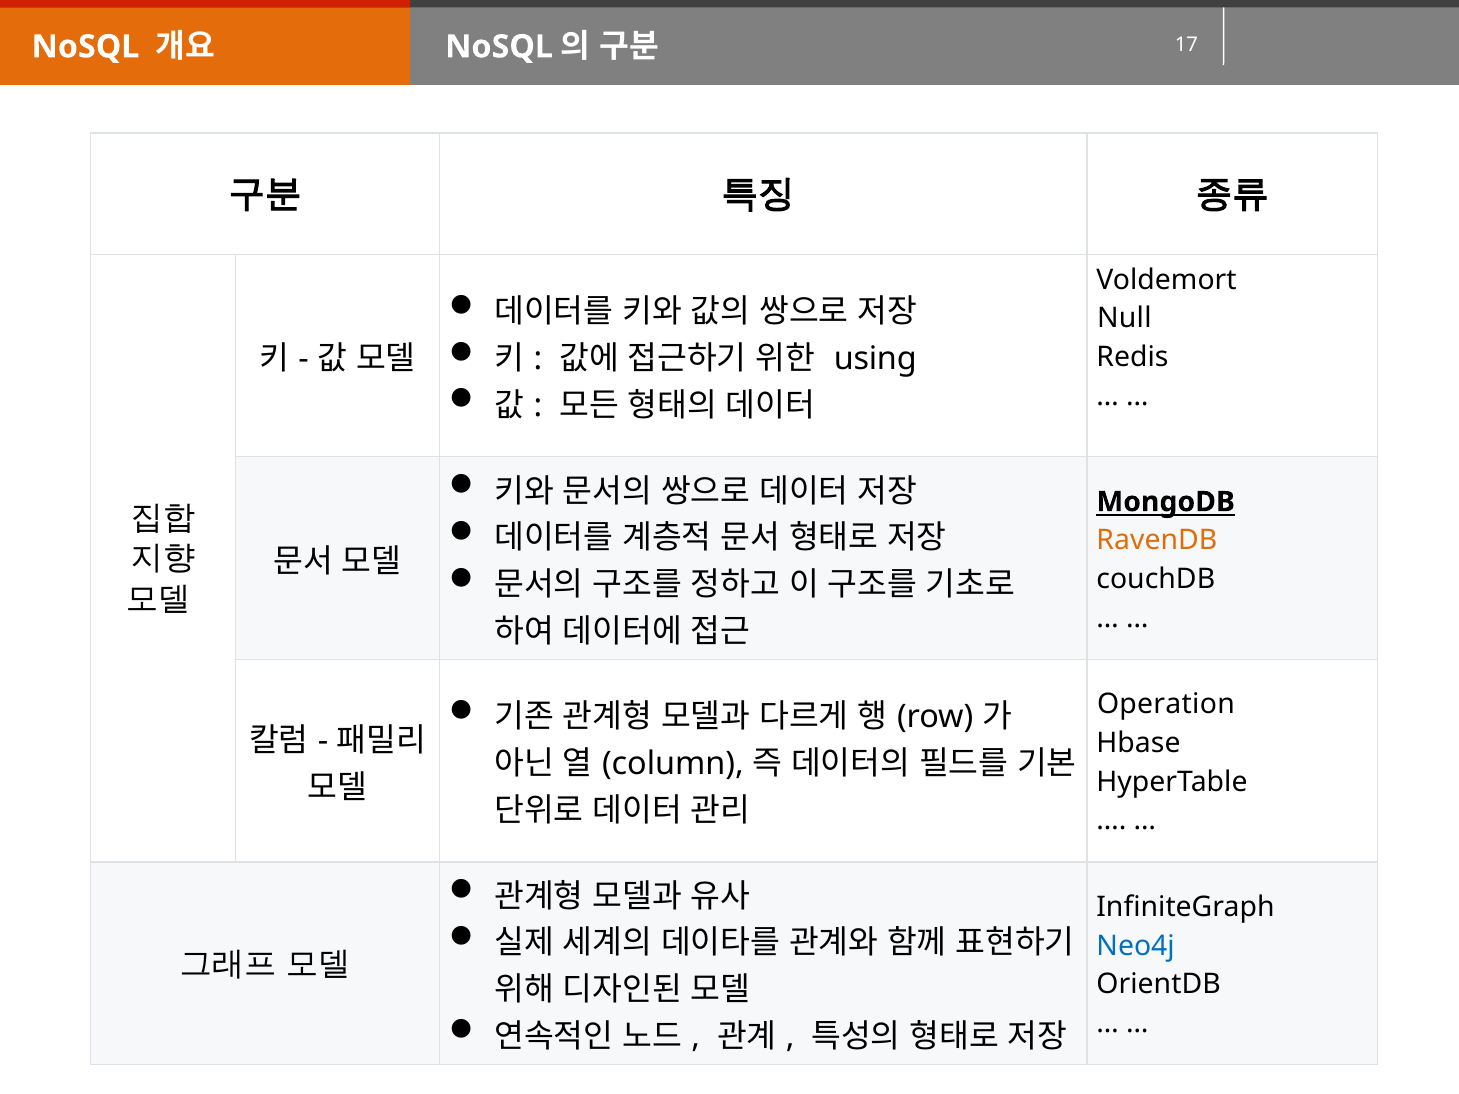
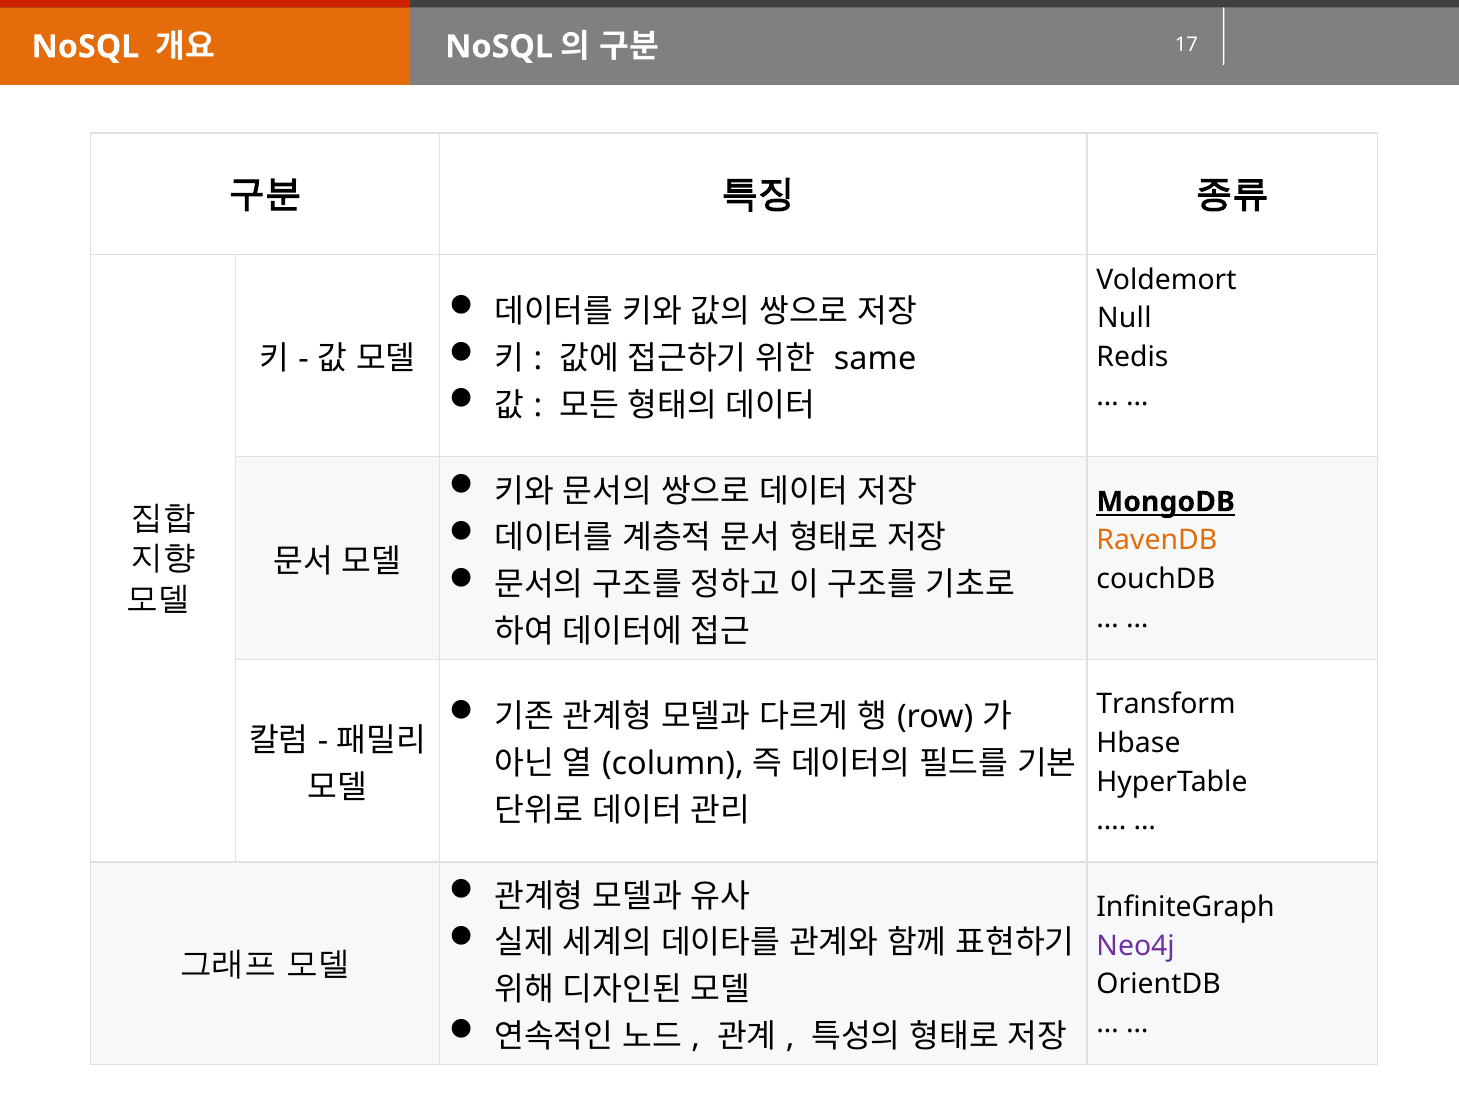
using: using -> same (875, 359)
Operation: Operation -> Transform (1166, 705)
Neo4j colour: blue -> purple (1136, 946)
